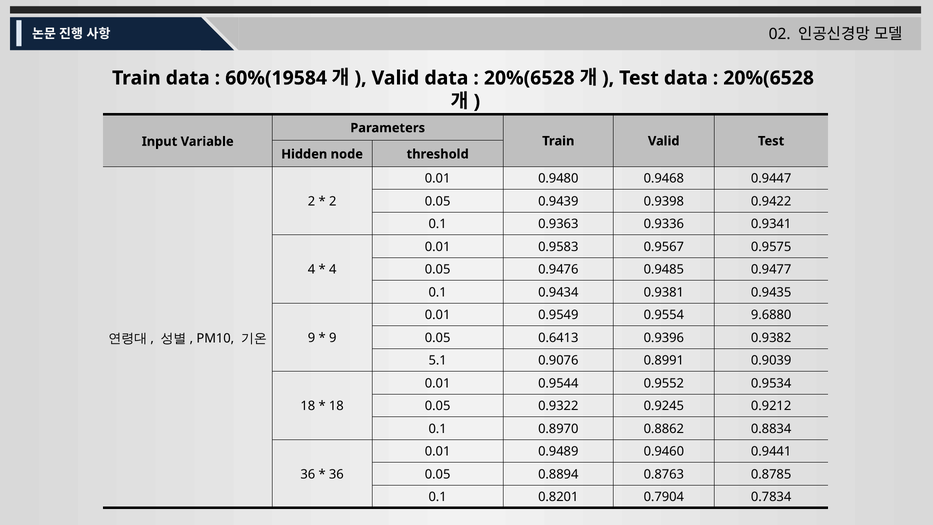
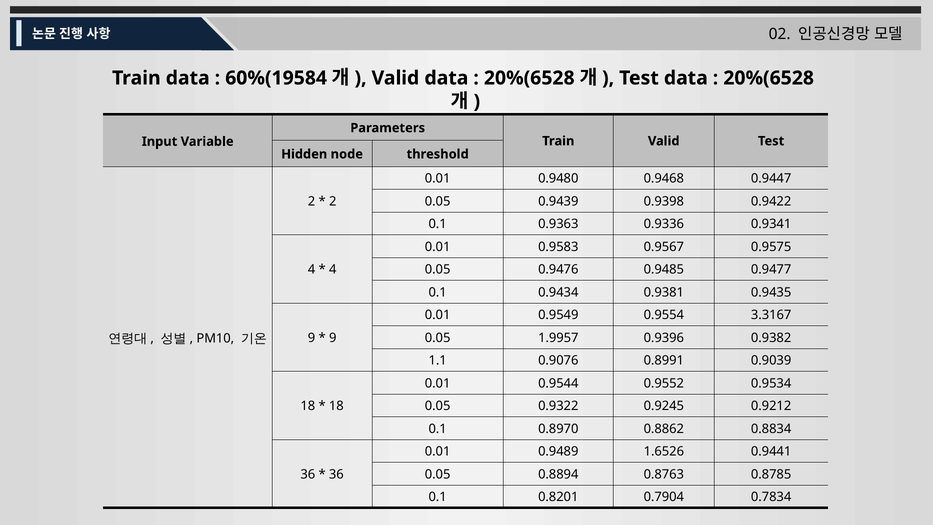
9.6880: 9.6880 -> 3.3167 (771, 315)
0.6413: 0.6413 -> 1.9957 (558, 338)
5.1: 5.1 -> 1.1 (438, 360)
0.9460: 0.9460 -> 1.6526 (664, 451)
